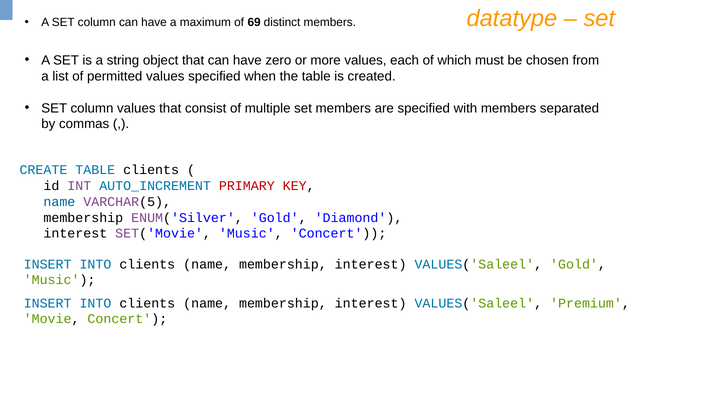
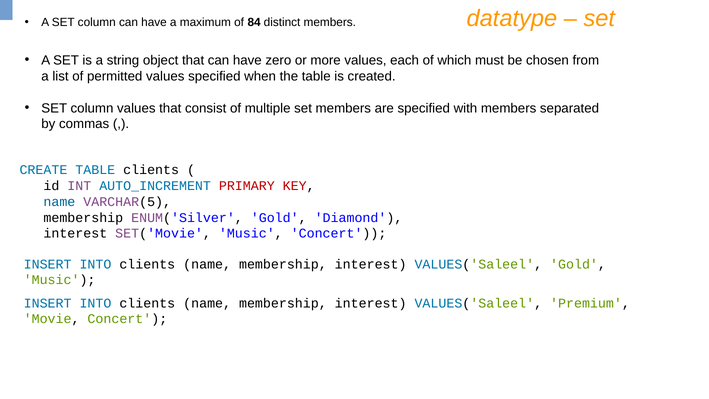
69: 69 -> 84 (254, 22)
